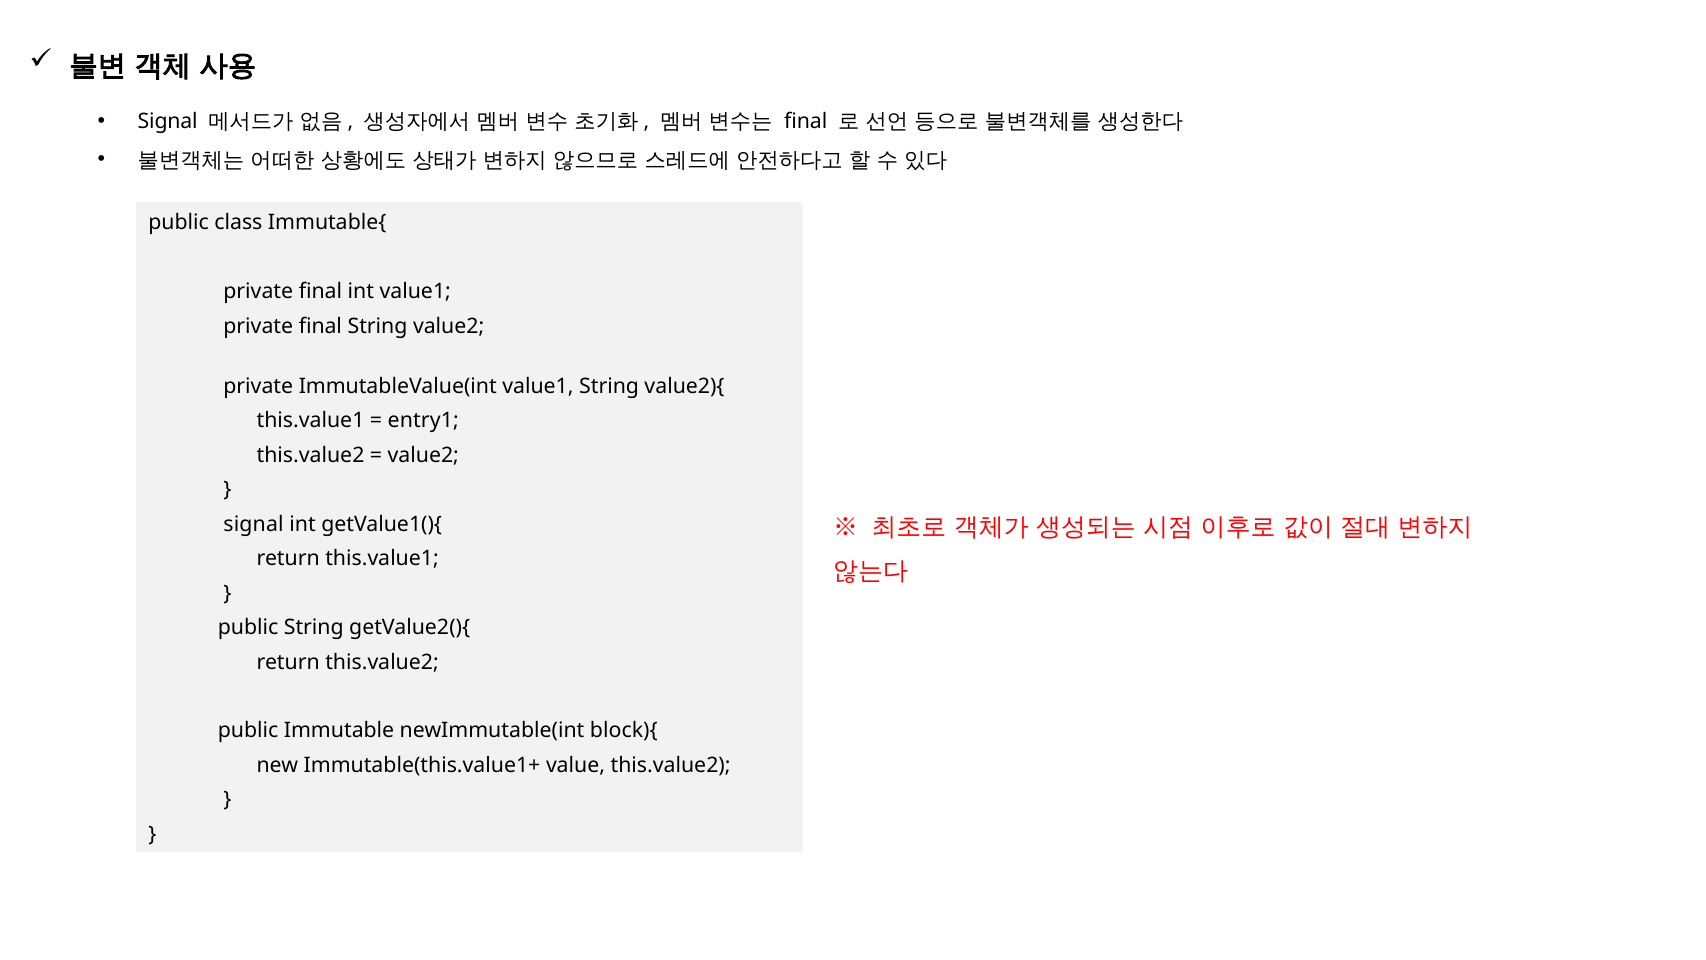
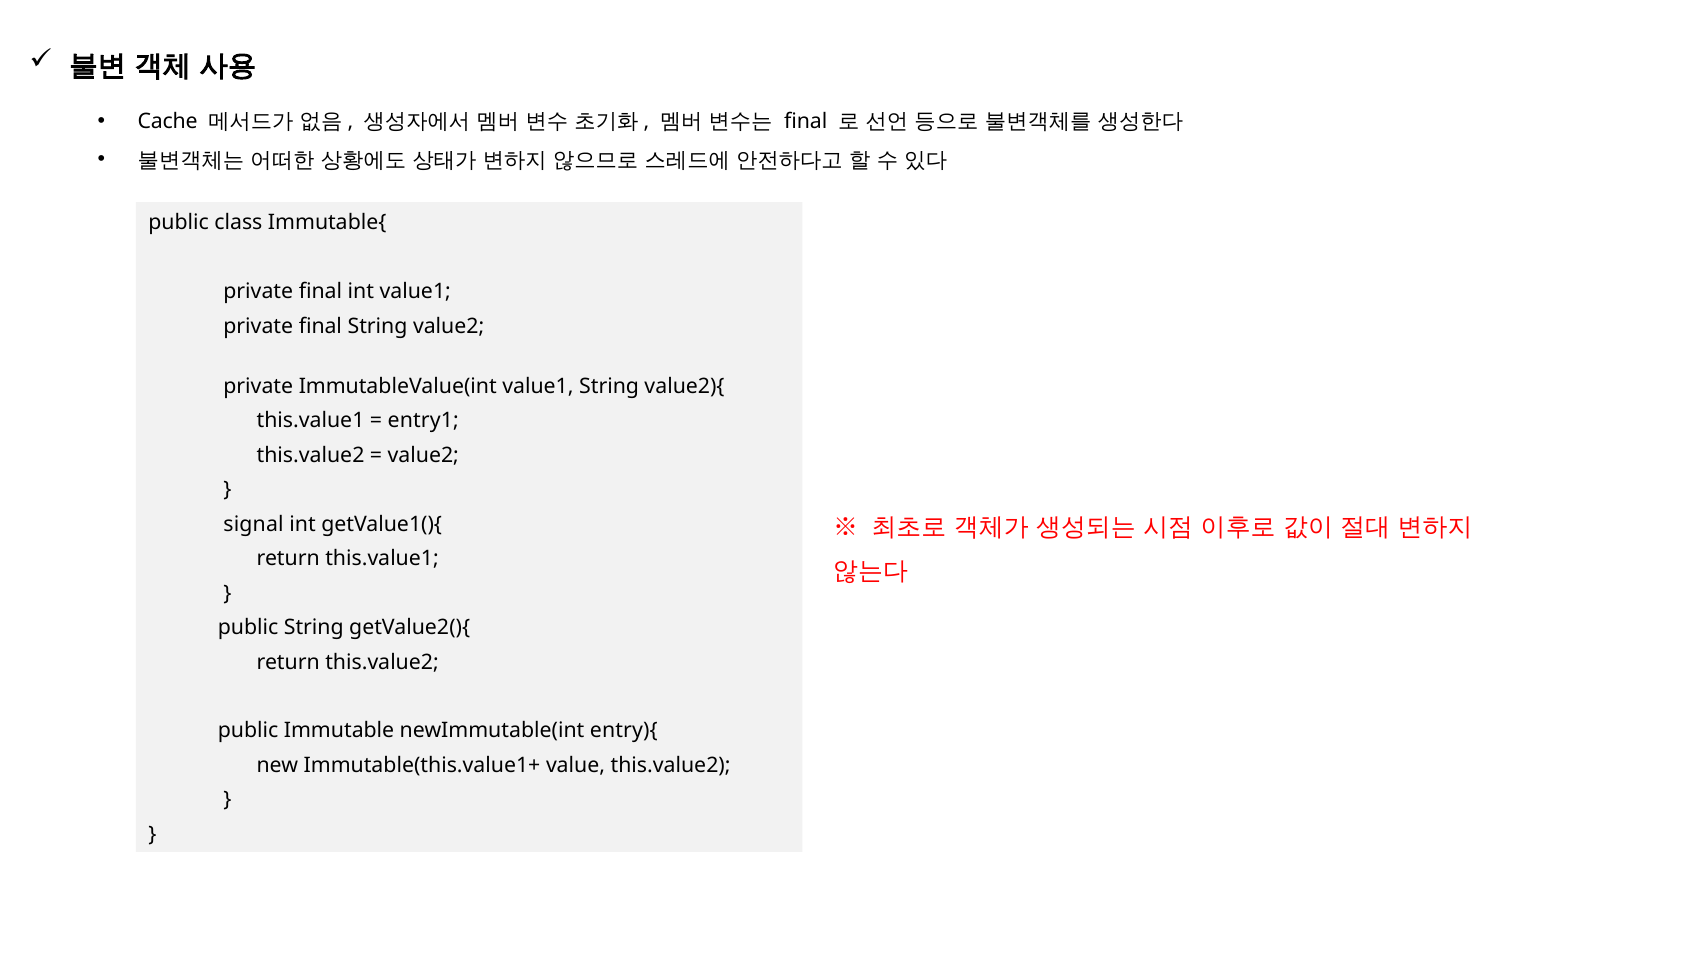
Signal: Signal -> Cache (168, 122)
block){: block){ -> entry){ (624, 731)
